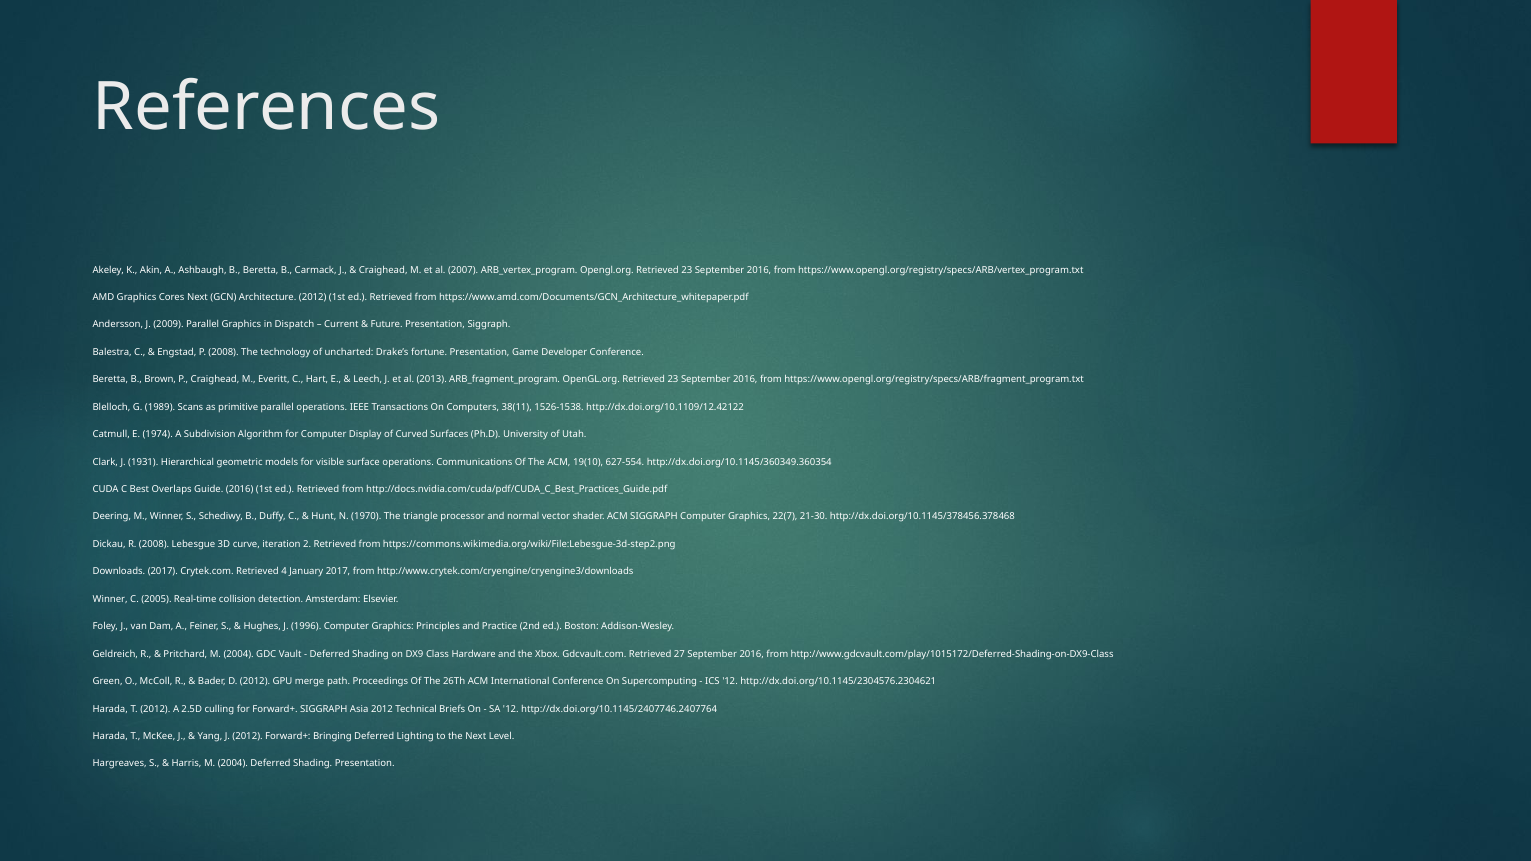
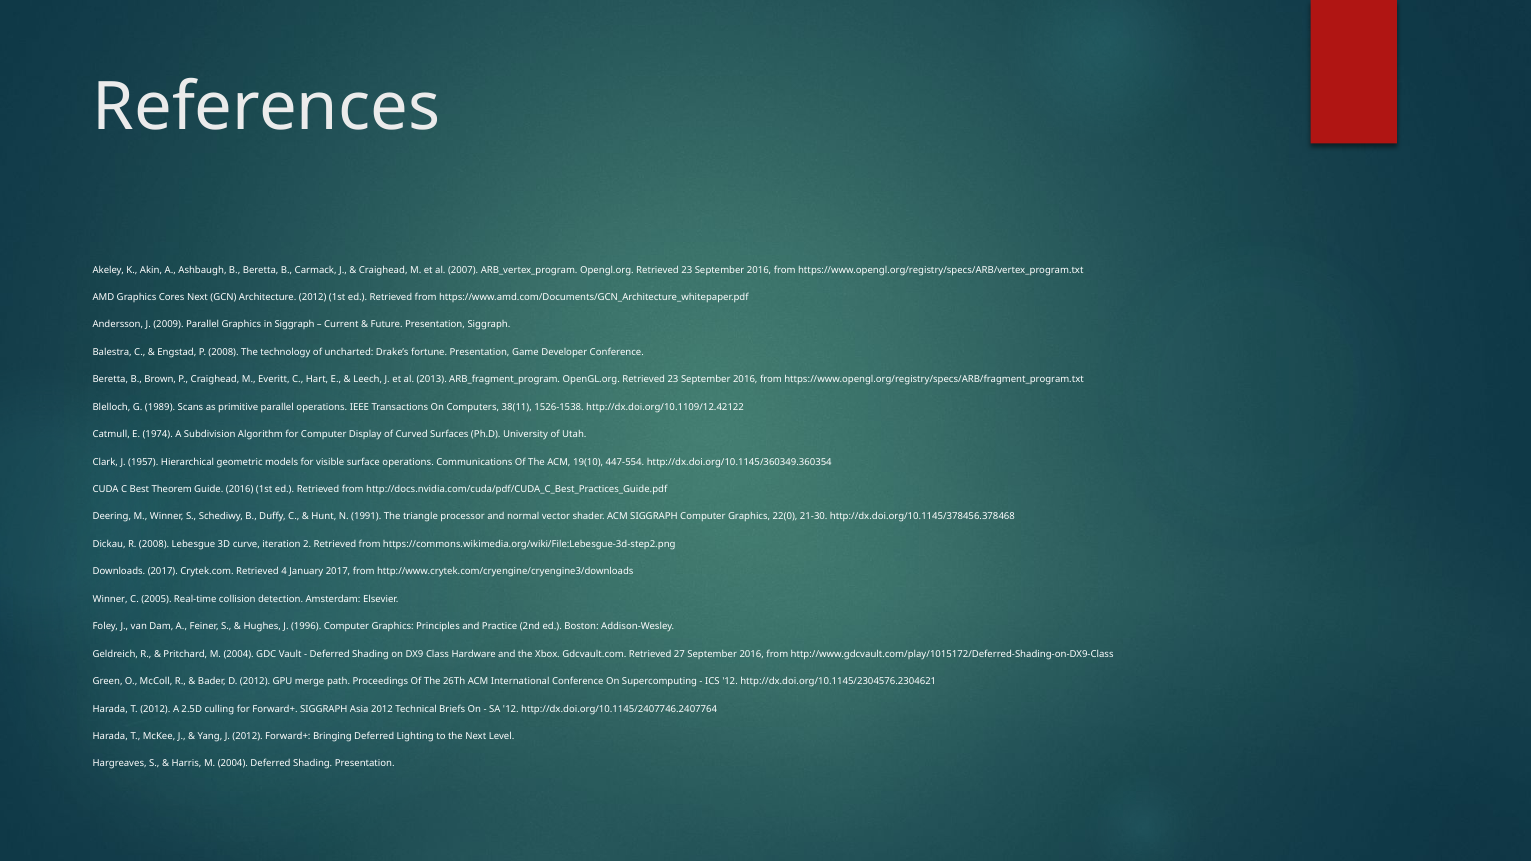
in Dispatch: Dispatch -> Siggraph (295, 325)
1931: 1931 -> 1957 (143, 462)
627-554: 627-554 -> 447-554 (625, 462)
Overlaps: Overlaps -> Theorem (172, 489)
1970: 1970 -> 1991 (366, 517)
22(7: 22(7 -> 22(0 (785, 517)
